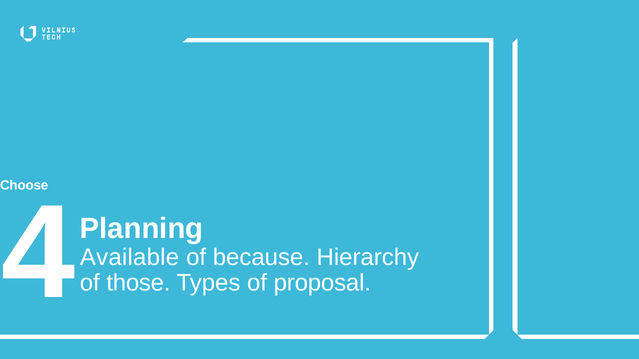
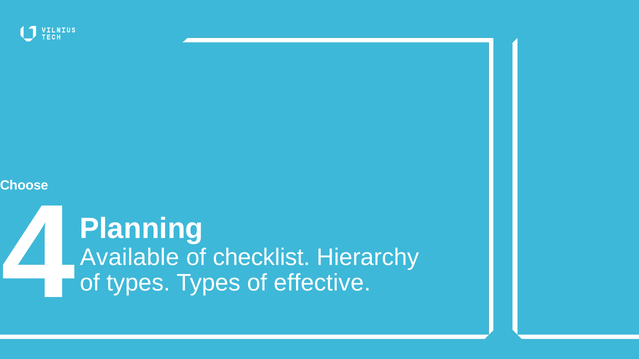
because: because -> checklist (261, 258)
of those: those -> types (138, 283)
proposal: proposal -> effective (322, 283)
